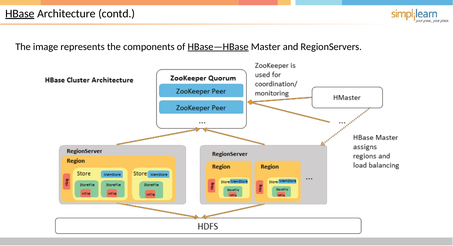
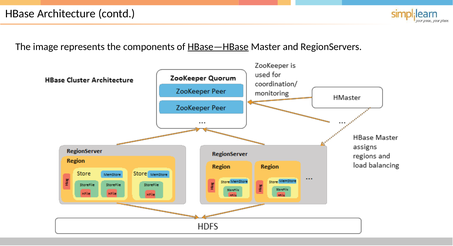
HBase underline: present -> none (20, 13)
